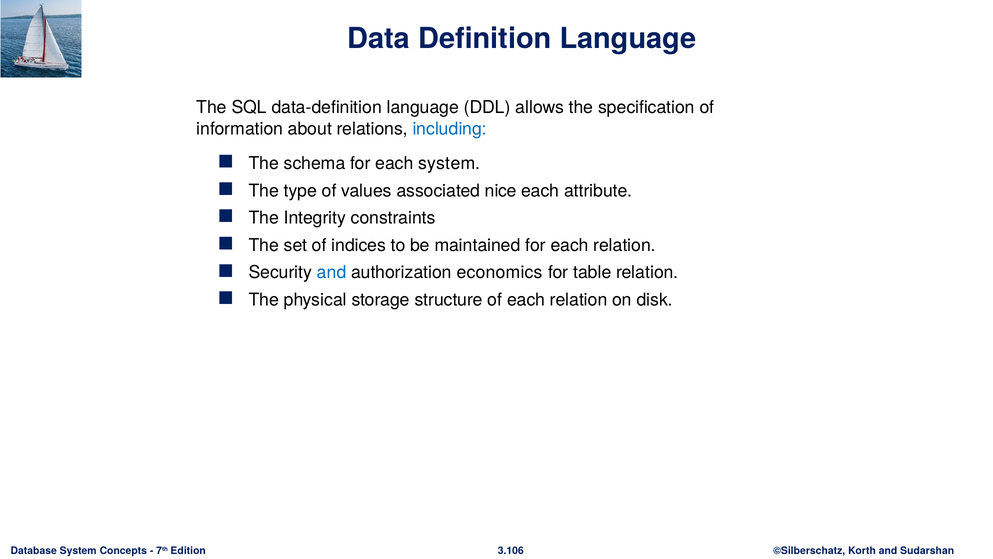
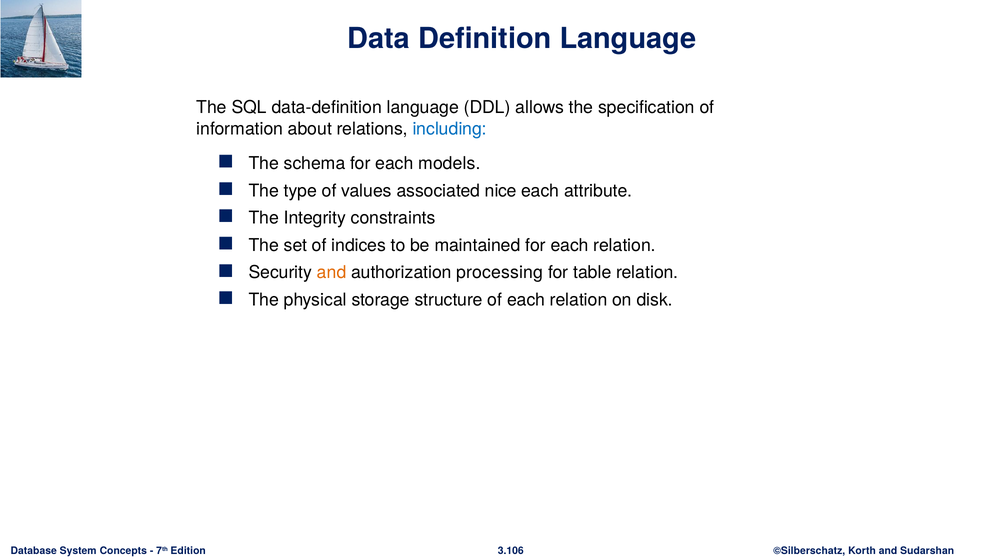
each system: system -> models (449, 163)
and colour: blue -> orange (332, 272)
economics: economics -> processing (500, 272)
